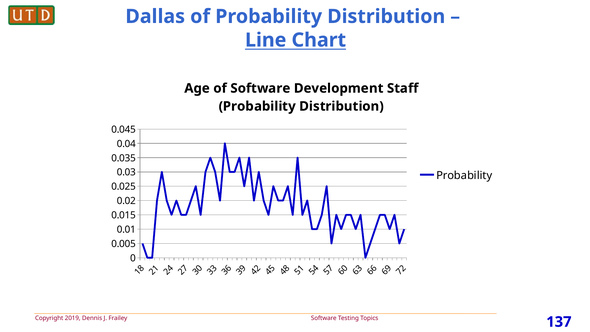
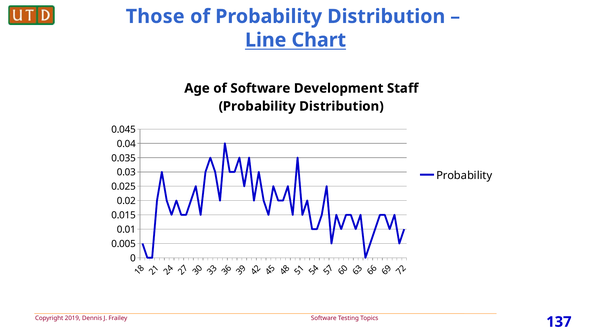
Dallas: Dallas -> Those (155, 16)
